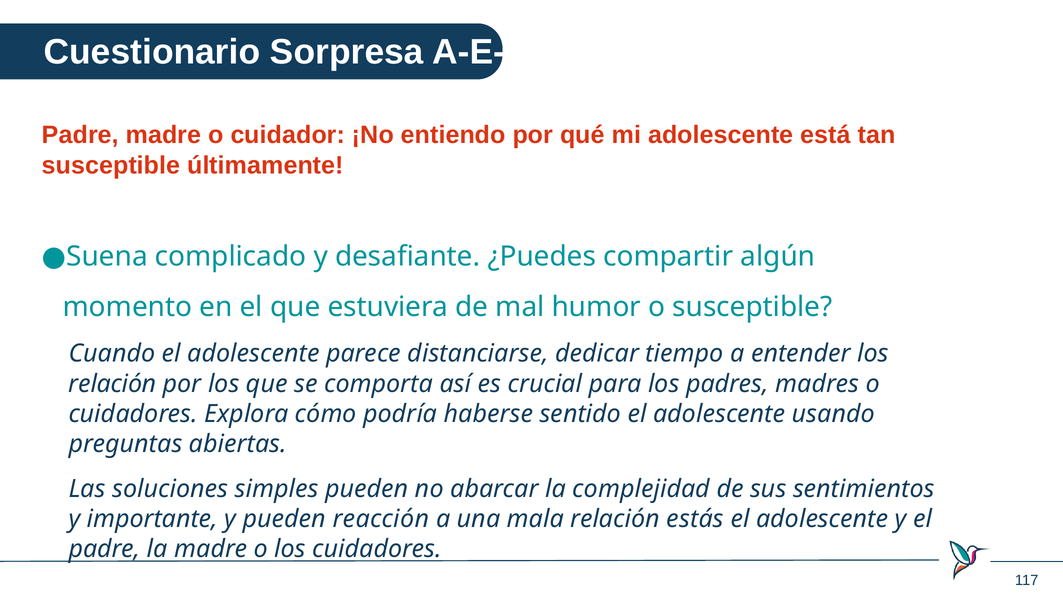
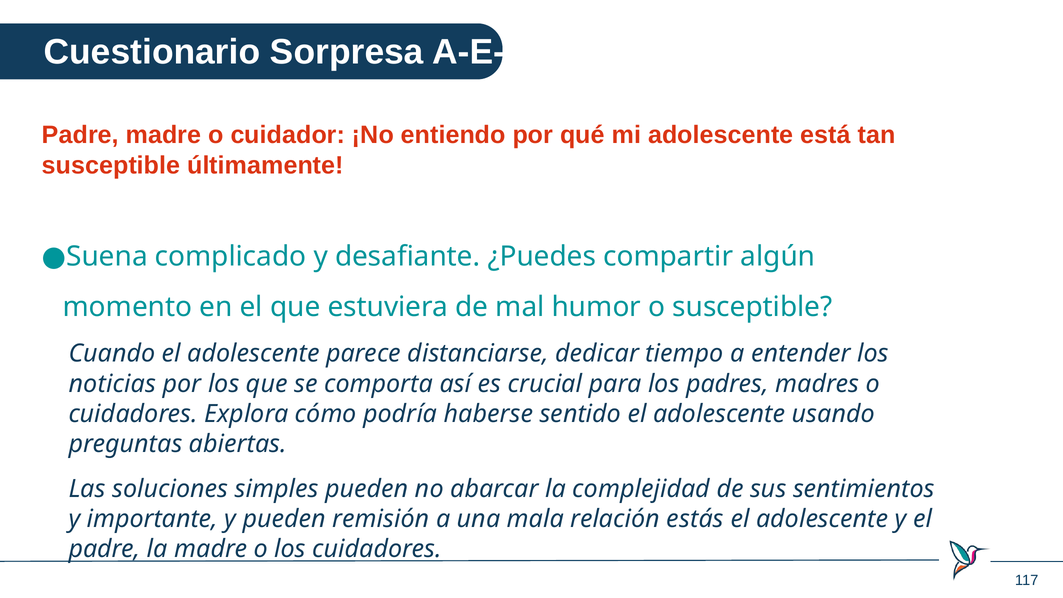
relación: relación -> noticias (112, 384)
reacción: reacción -> remisión (381, 519)
